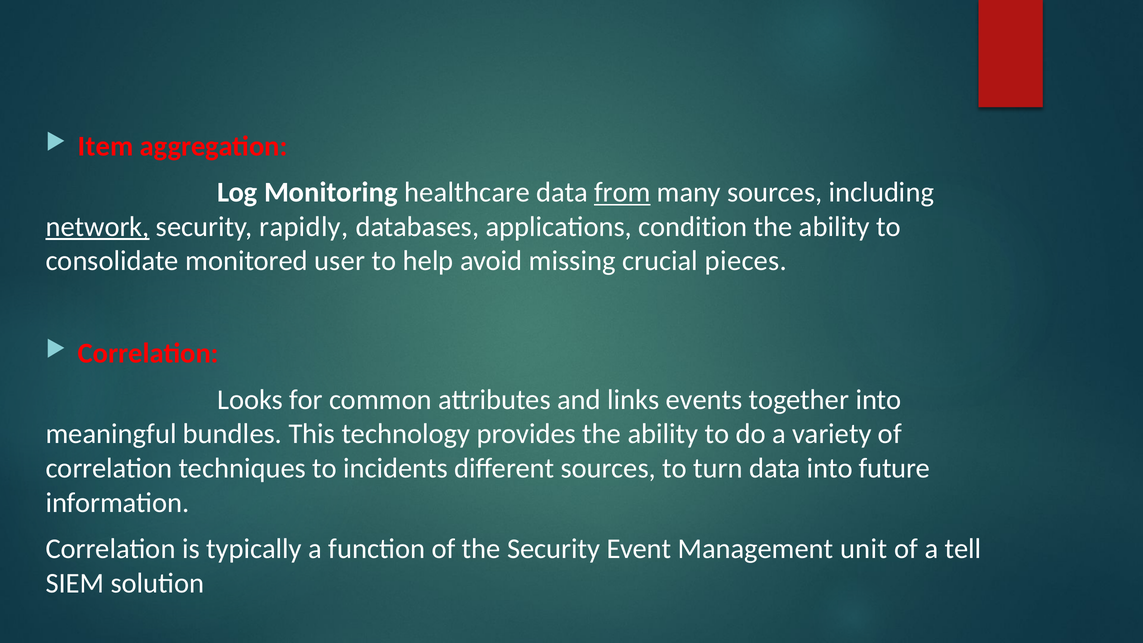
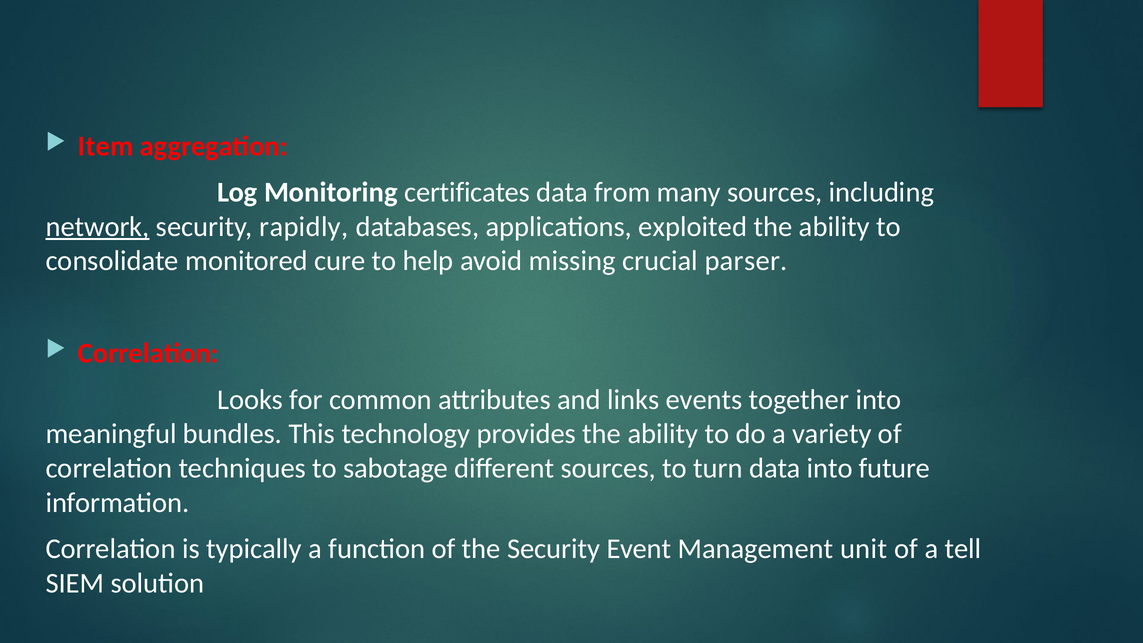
healthcare: healthcare -> certificates (467, 192)
from underline: present -> none (622, 192)
condition: condition -> exploited (693, 227)
user: user -> cure (340, 261)
pieces: pieces -> parser (746, 261)
incidents: incidents -> sabotage (396, 468)
